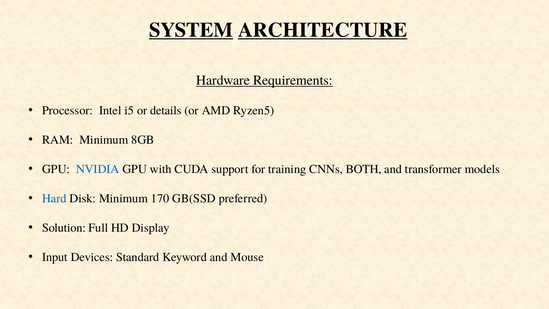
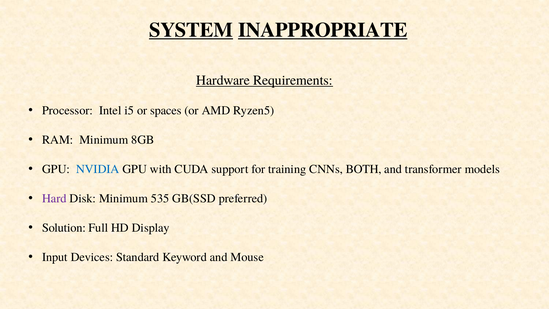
ARCHITECTURE: ARCHITECTURE -> INAPPROPRIATE (323, 30)
details: details -> spaces (166, 110)
Hard colour: blue -> purple (54, 198)
170: 170 -> 535 (160, 198)
